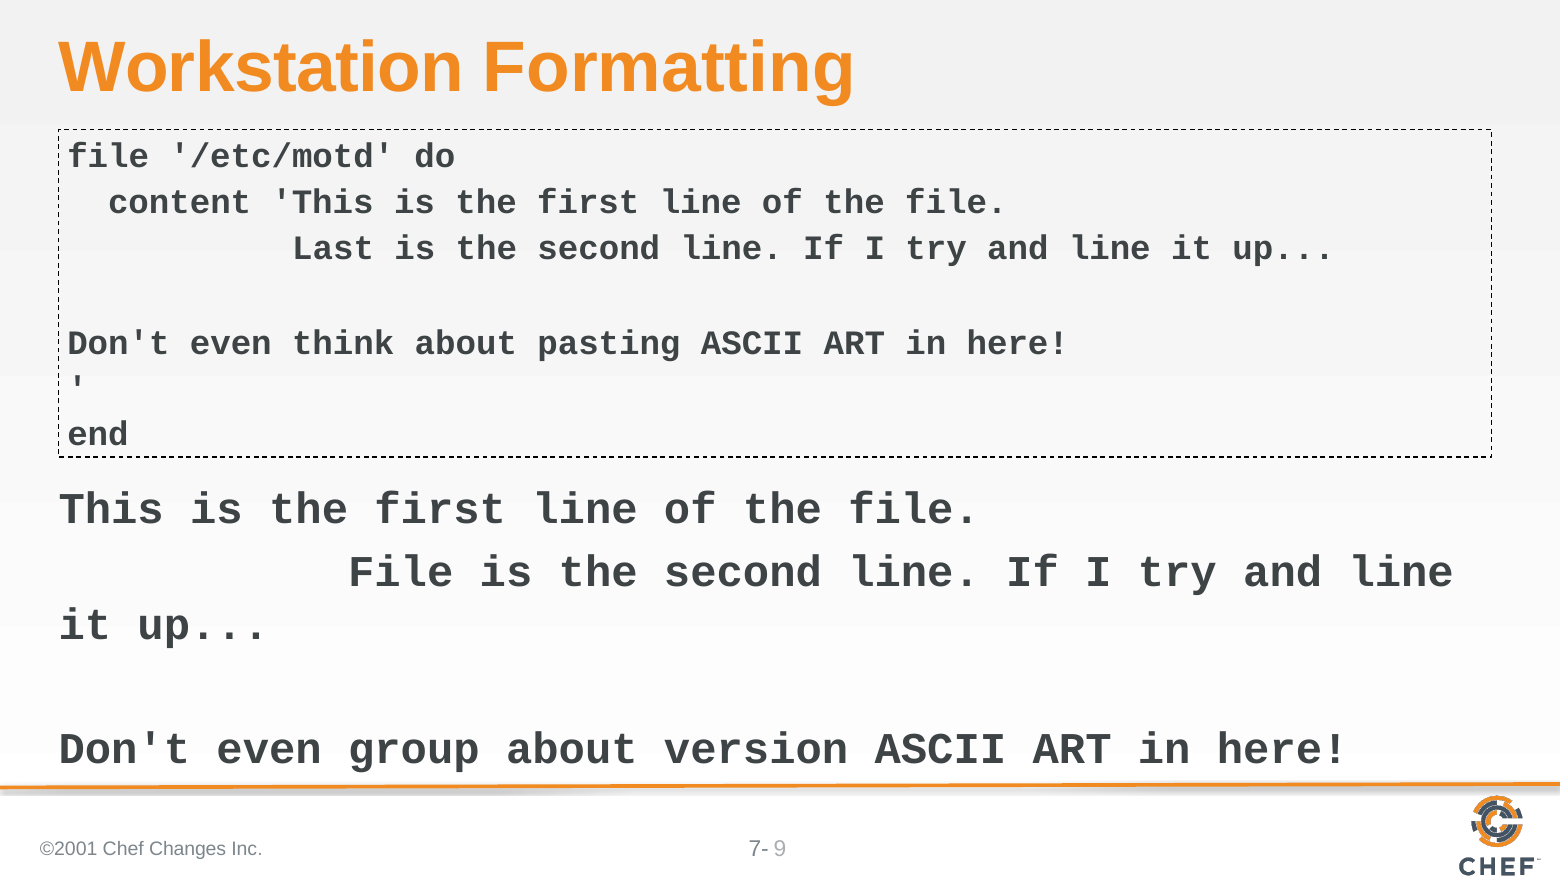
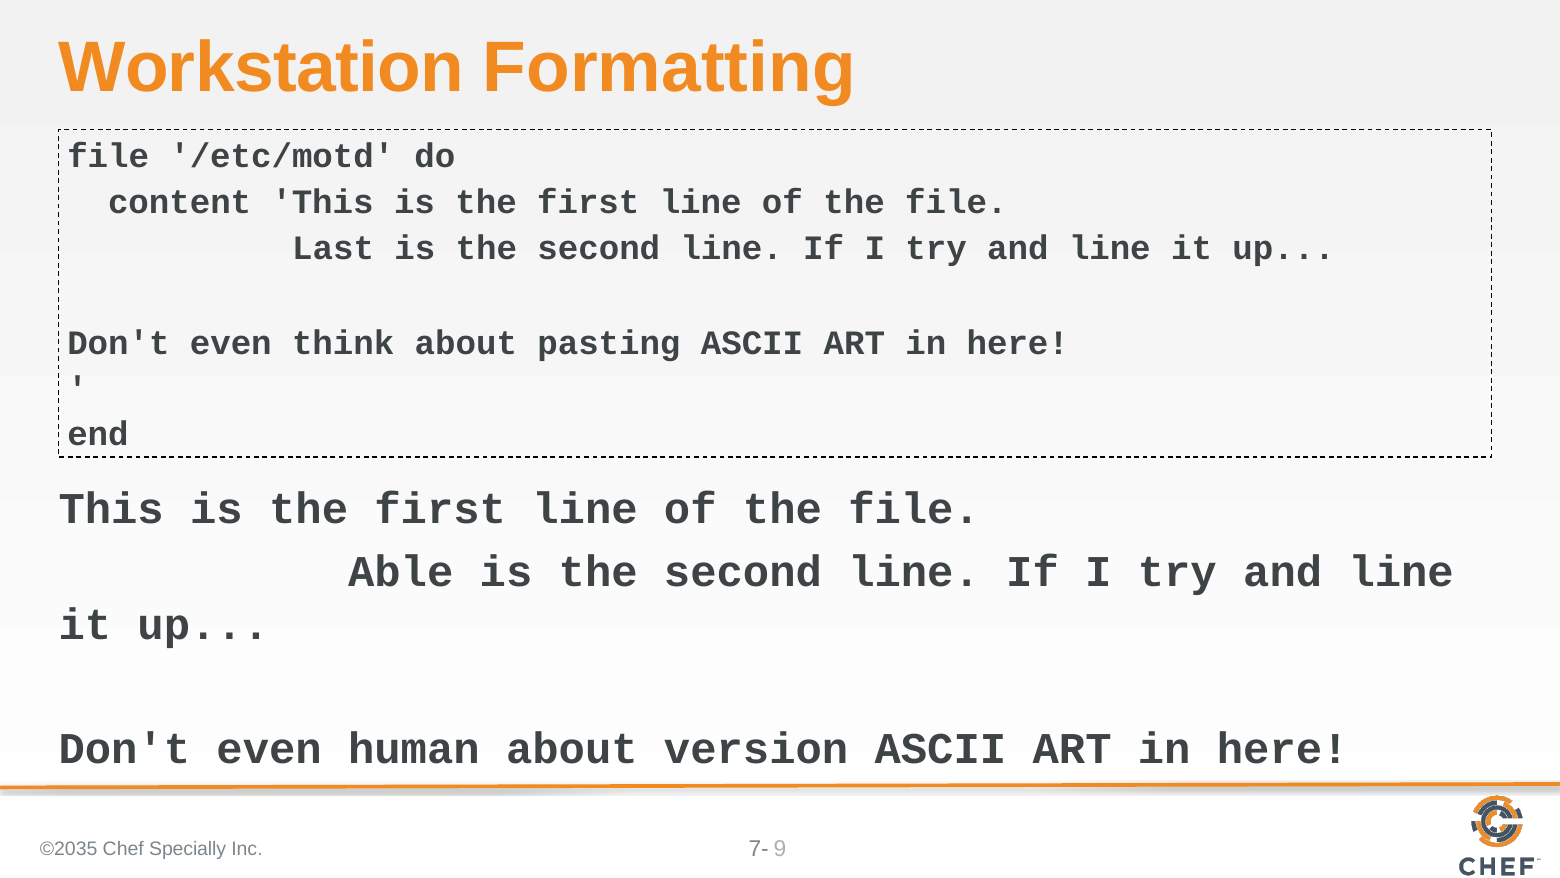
File: File -> Able (401, 572)
group: group -> human (414, 749)
©2001: ©2001 -> ©2035 (69, 849)
Changes: Changes -> Specially (188, 849)
